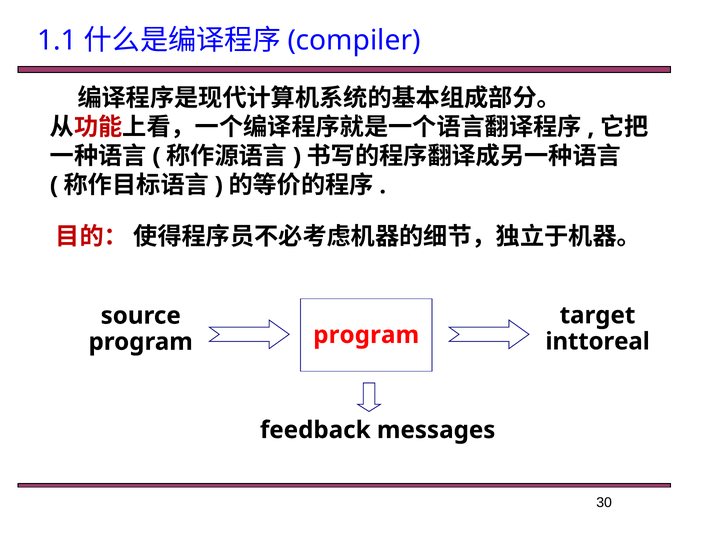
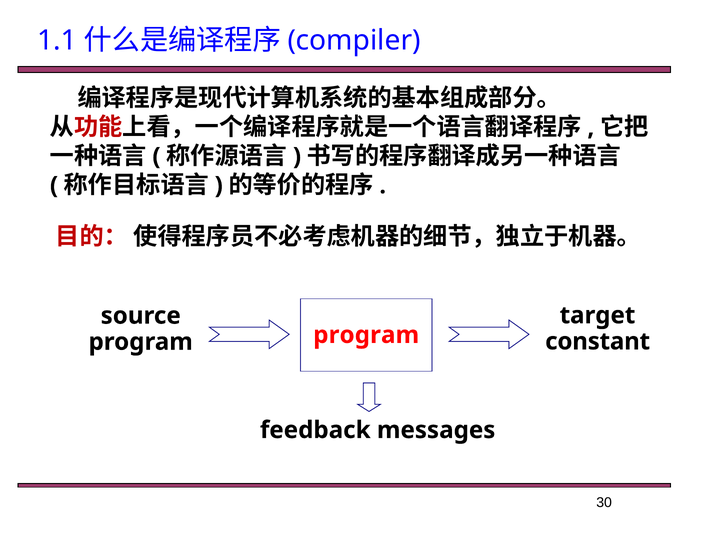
inttoreal: inttoreal -> constant (598, 341)
